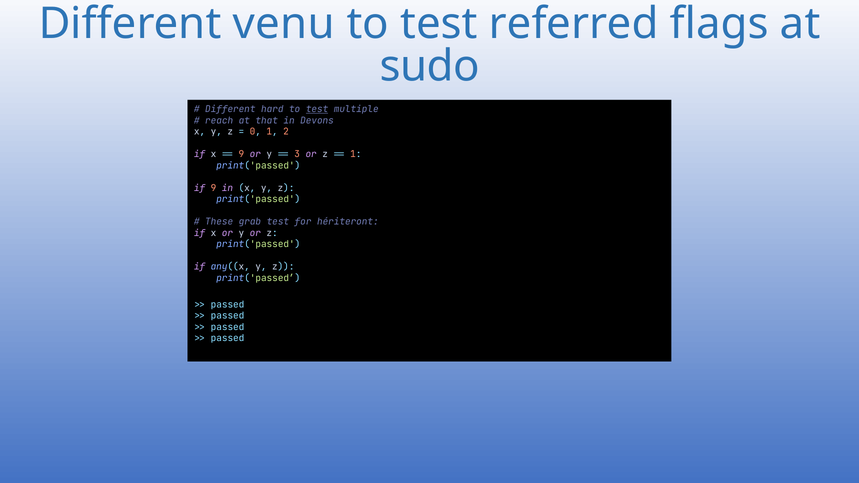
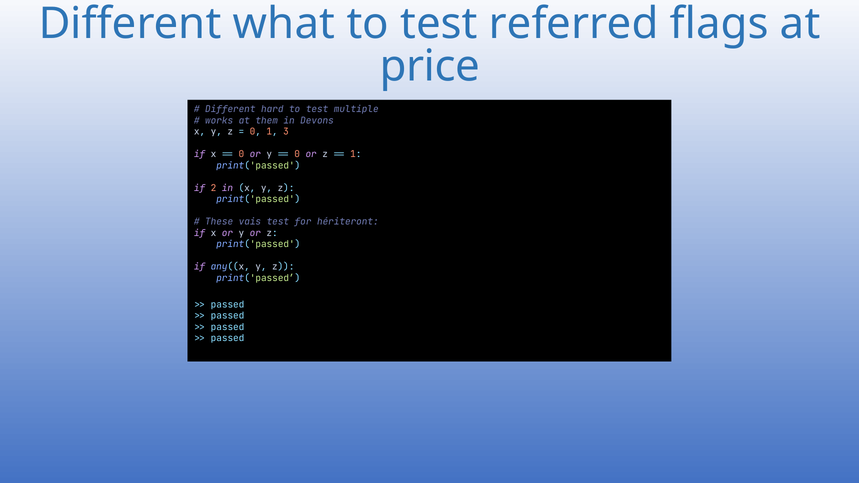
venu: venu -> what (284, 24)
sudo: sudo -> price (430, 66)
test underline: present -> none (317, 109)
reach: reach -> works (219, 121)
that: that -> them (267, 121)
2: 2 -> 3 (286, 132)
9: 9 -> 0 (241, 154)
3: 3 -> 0 (297, 154)
if 9: 9 -> 2 (213, 188)
grab: grab -> vais (250, 222)
